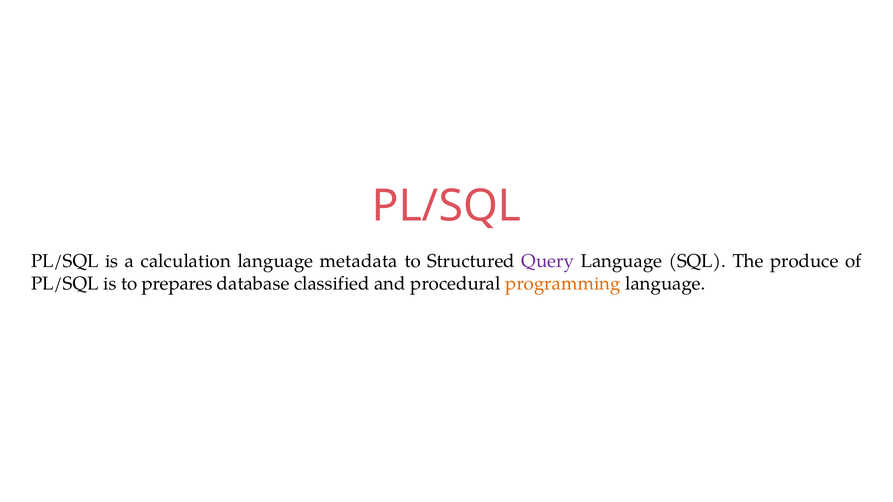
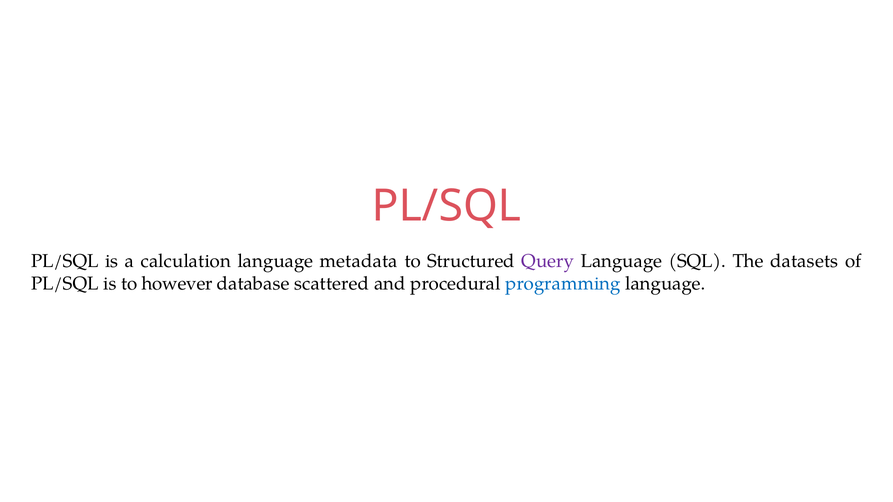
produce: produce -> datasets (804, 261)
prepares: prepares -> however (177, 284)
classified: classified -> scattered (332, 284)
programming colour: orange -> blue (563, 284)
